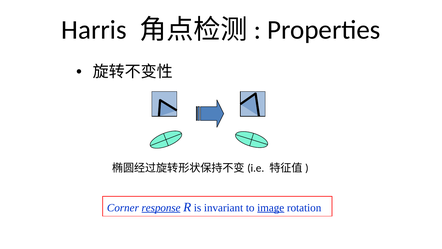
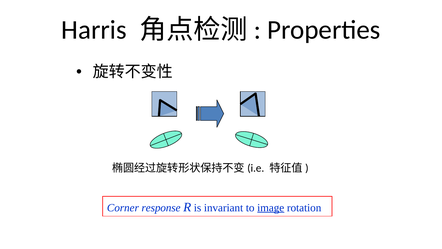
response underline: present -> none (161, 207)
